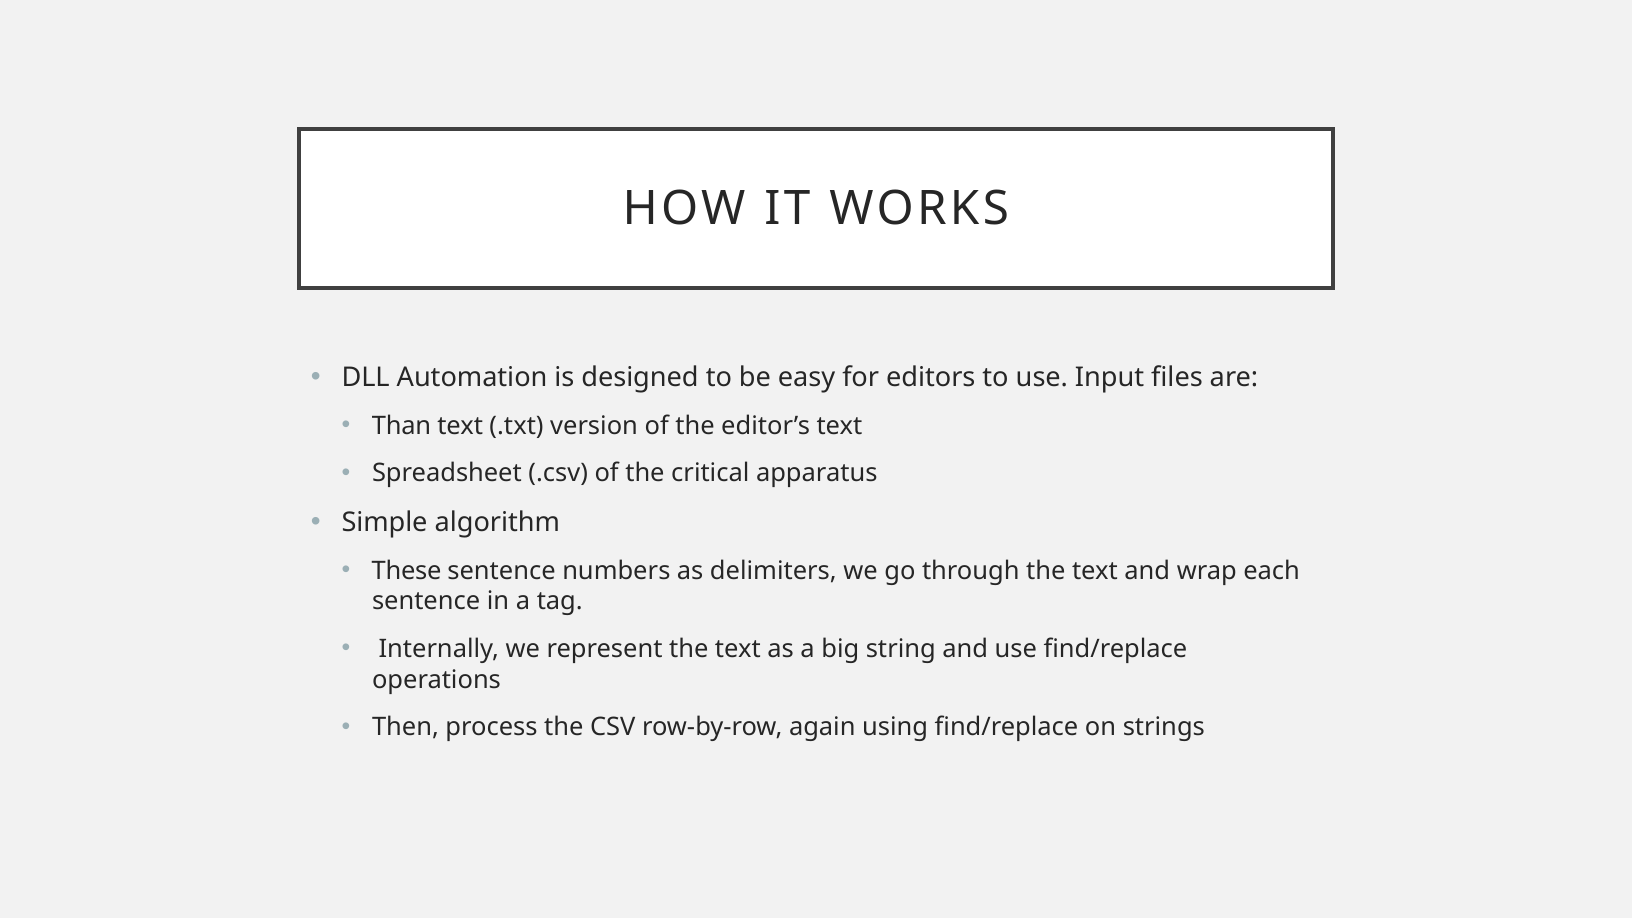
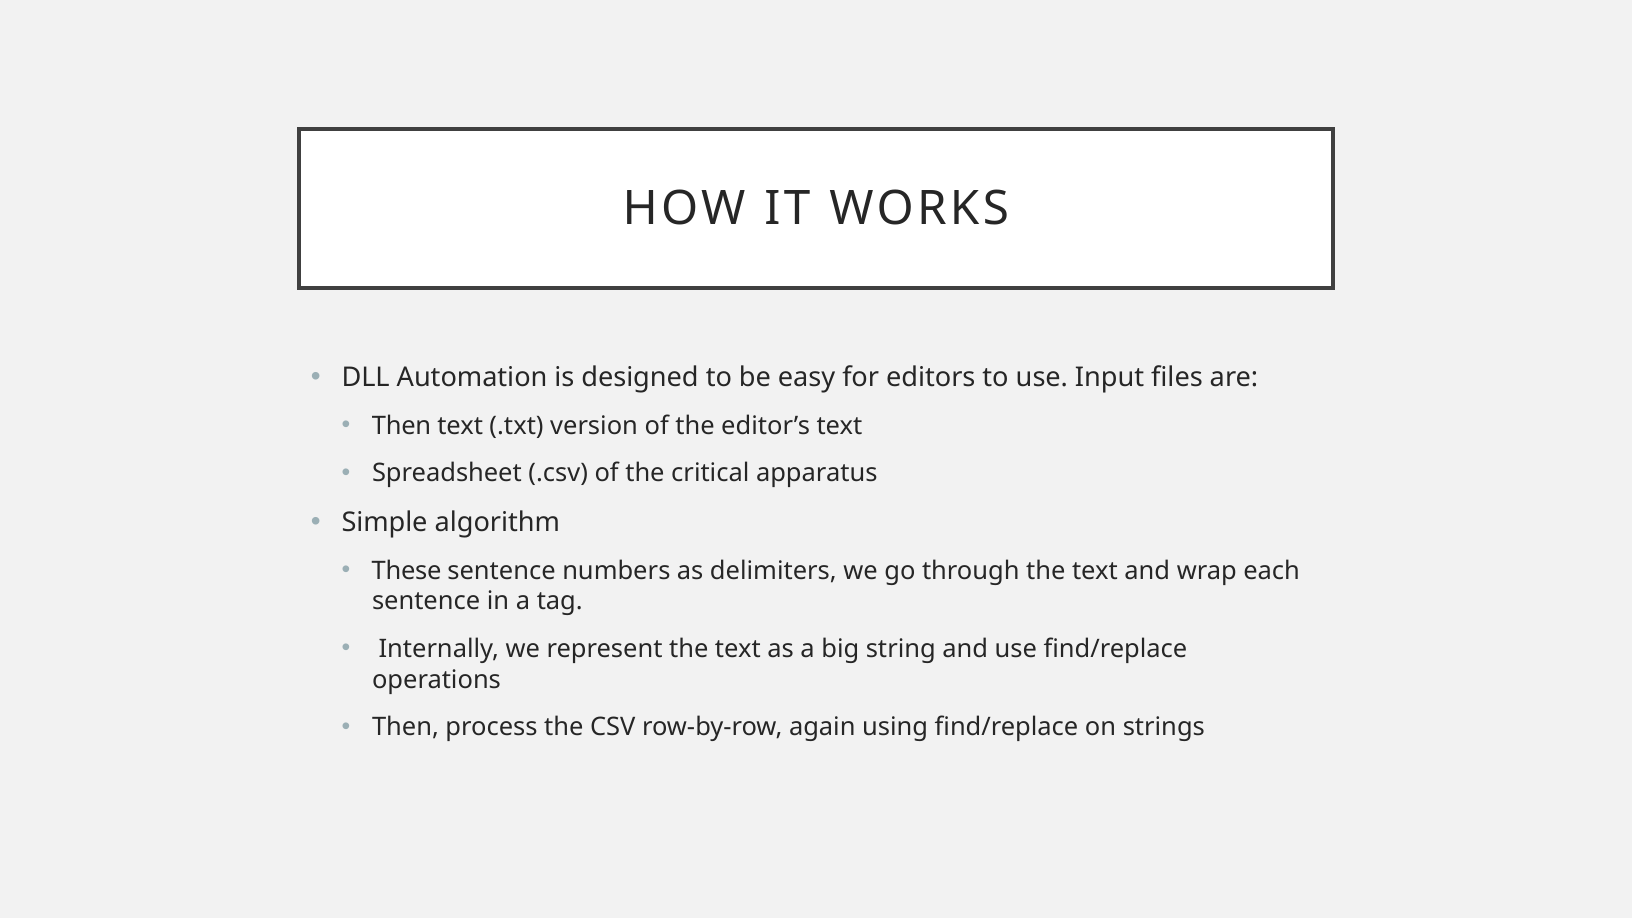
Than: Than -> Then (402, 426)
